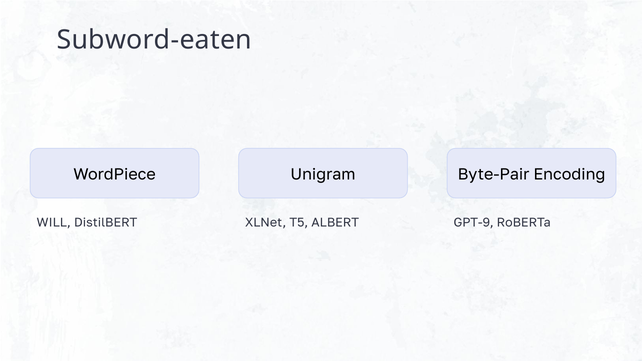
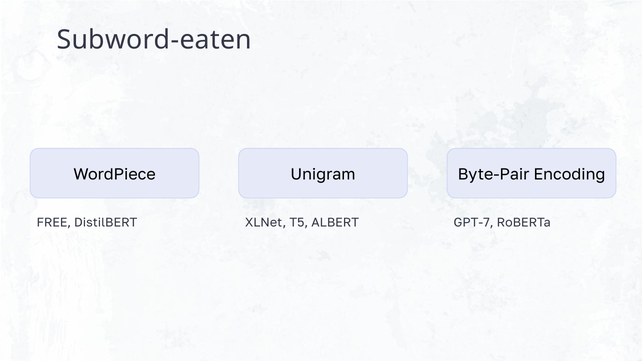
WILL: WILL -> FREE (54, 223)
GPT-9: GPT-9 -> GPT-7 (474, 223)
